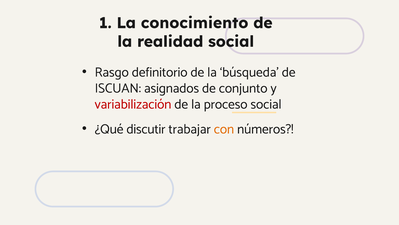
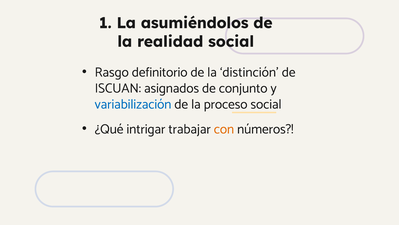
conocimiento: conocimiento -> asumiéndolos (195, 23)
búsqueda: búsqueda -> distinción (249, 72)
variabilización colour: red -> blue (133, 104)
discutir: discutir -> intrigar (146, 129)
